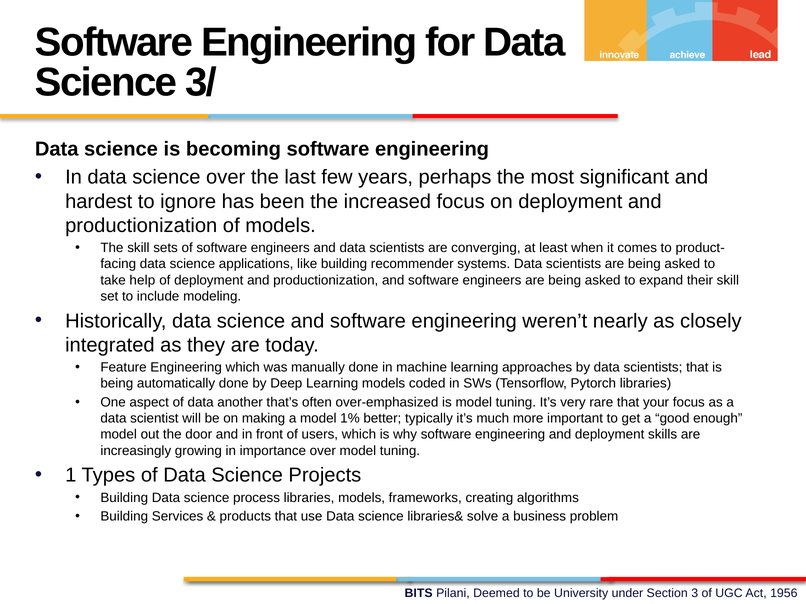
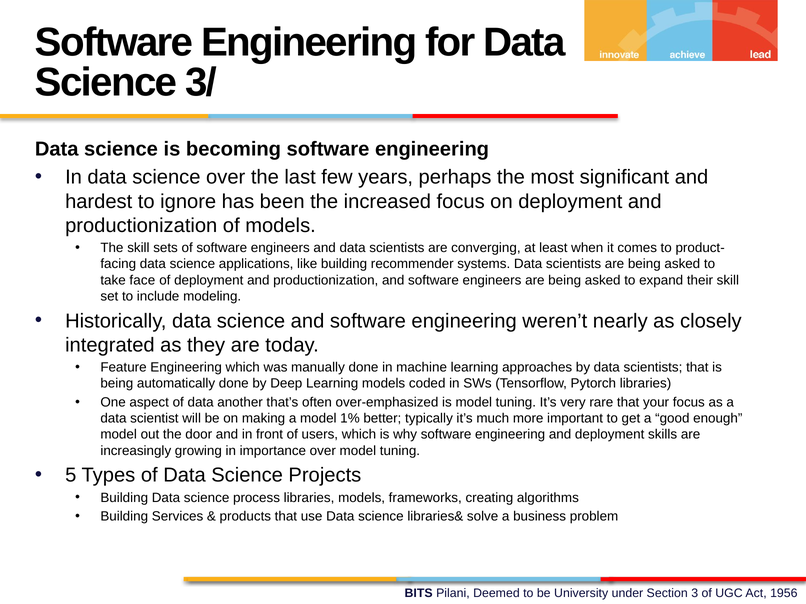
help: help -> face (142, 280)
1: 1 -> 5 (71, 476)
